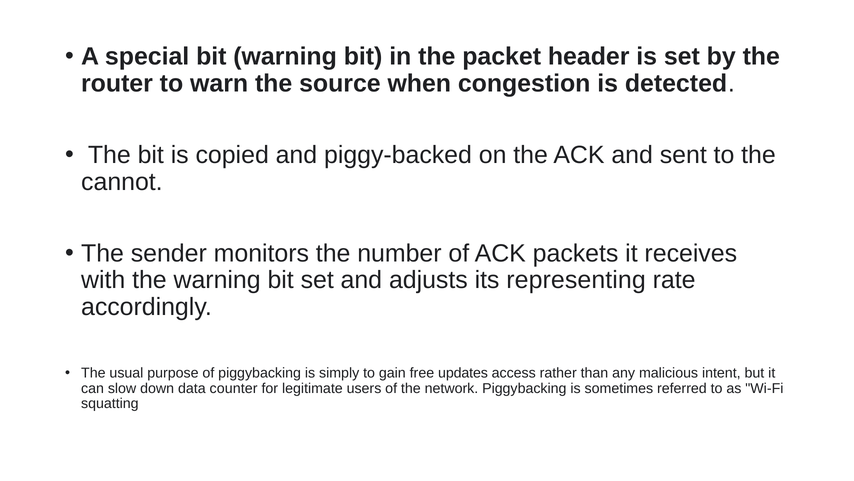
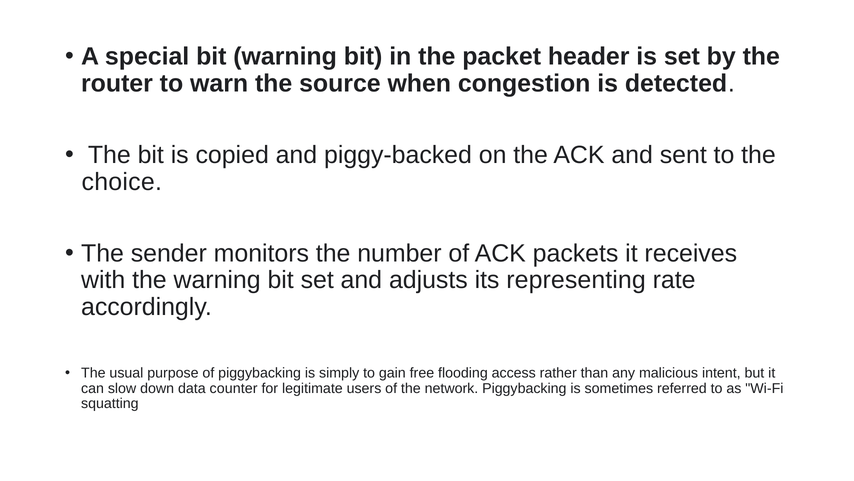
cannot: cannot -> choice (122, 182)
updates: updates -> flooding (463, 373)
